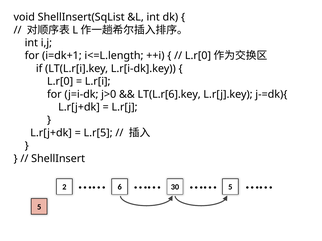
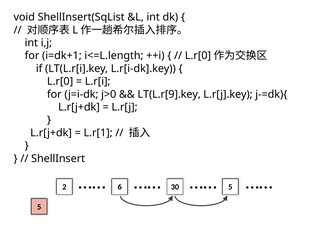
LT(L.r[6].key: LT(L.r[6].key -> LT(L.r[9].key (169, 94)
L.r[5: L.r[5 -> L.r[1 (98, 133)
